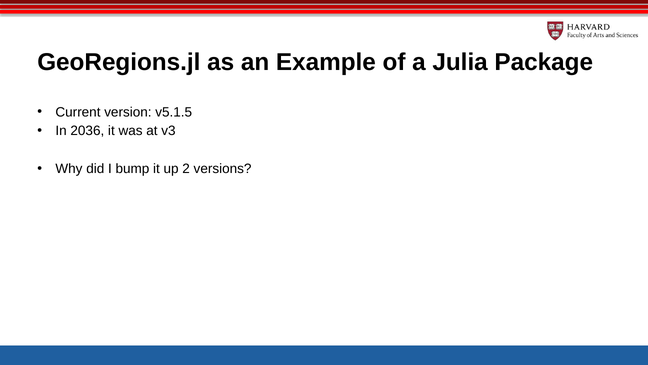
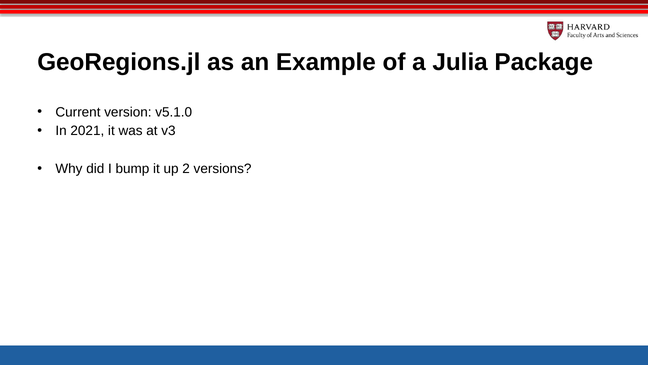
v5.1.5: v5.1.5 -> v5.1.0 (174, 112)
2036: 2036 -> 2021 (87, 131)
